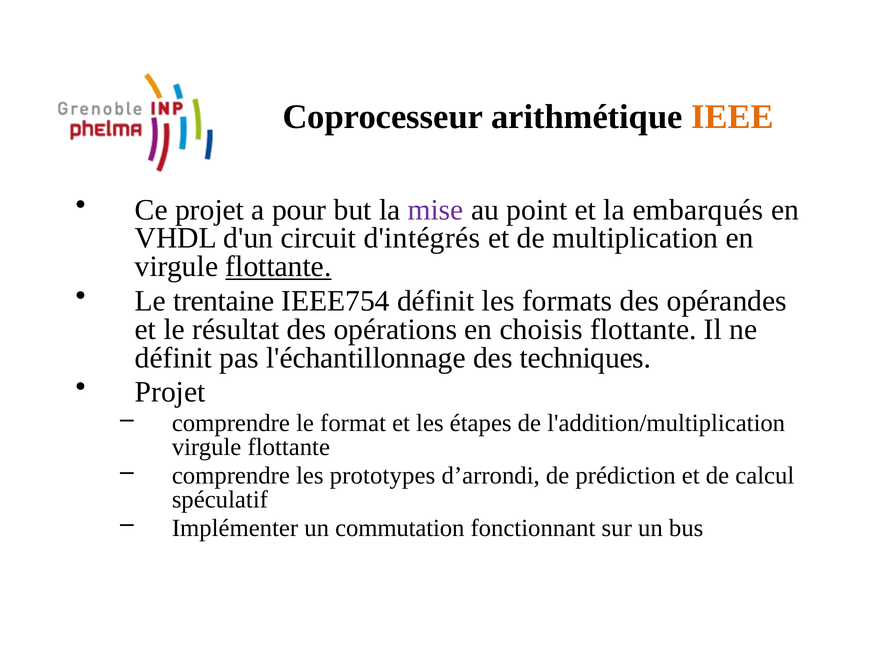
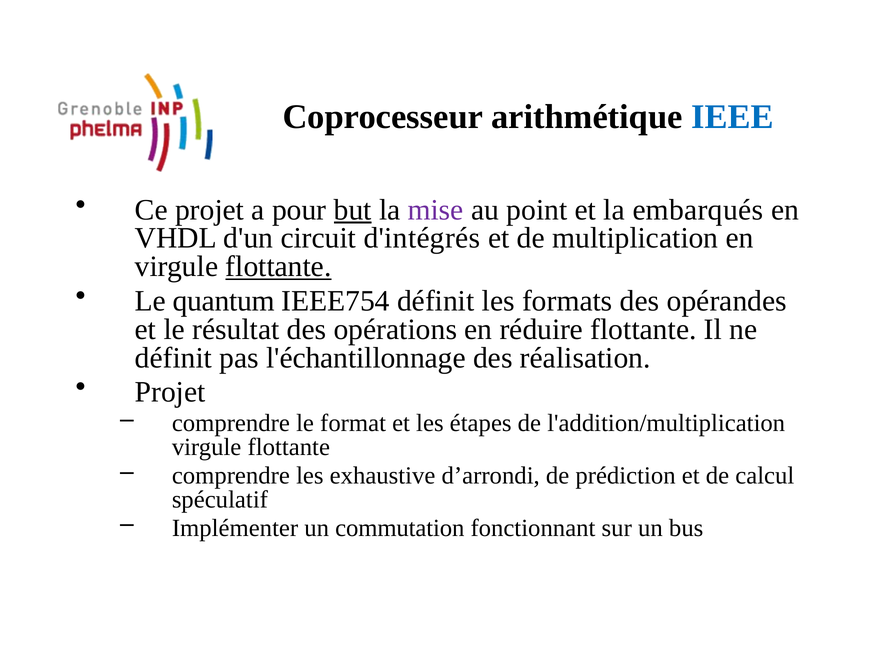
IEEE colour: orange -> blue (732, 117)
but underline: none -> present (353, 210)
trentaine: trentaine -> quantum (224, 301)
choisis: choisis -> réduire (541, 330)
techniques: techniques -> réalisation (585, 358)
prototypes: prototypes -> exhaustive (383, 476)
